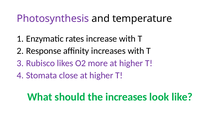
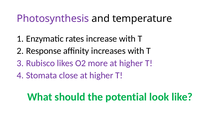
the increases: increases -> potential (126, 97)
